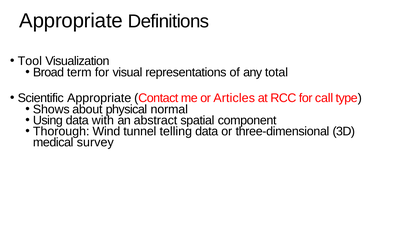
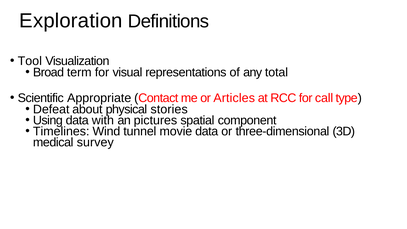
Appropriate: Appropriate -> Exploration (71, 21)
Shows: Shows -> Defeat (51, 109)
normal: normal -> stories (169, 109)
abstract: abstract -> pictures (155, 120)
Thorough: Thorough -> Timelines (61, 131)
telling: telling -> movie (176, 131)
